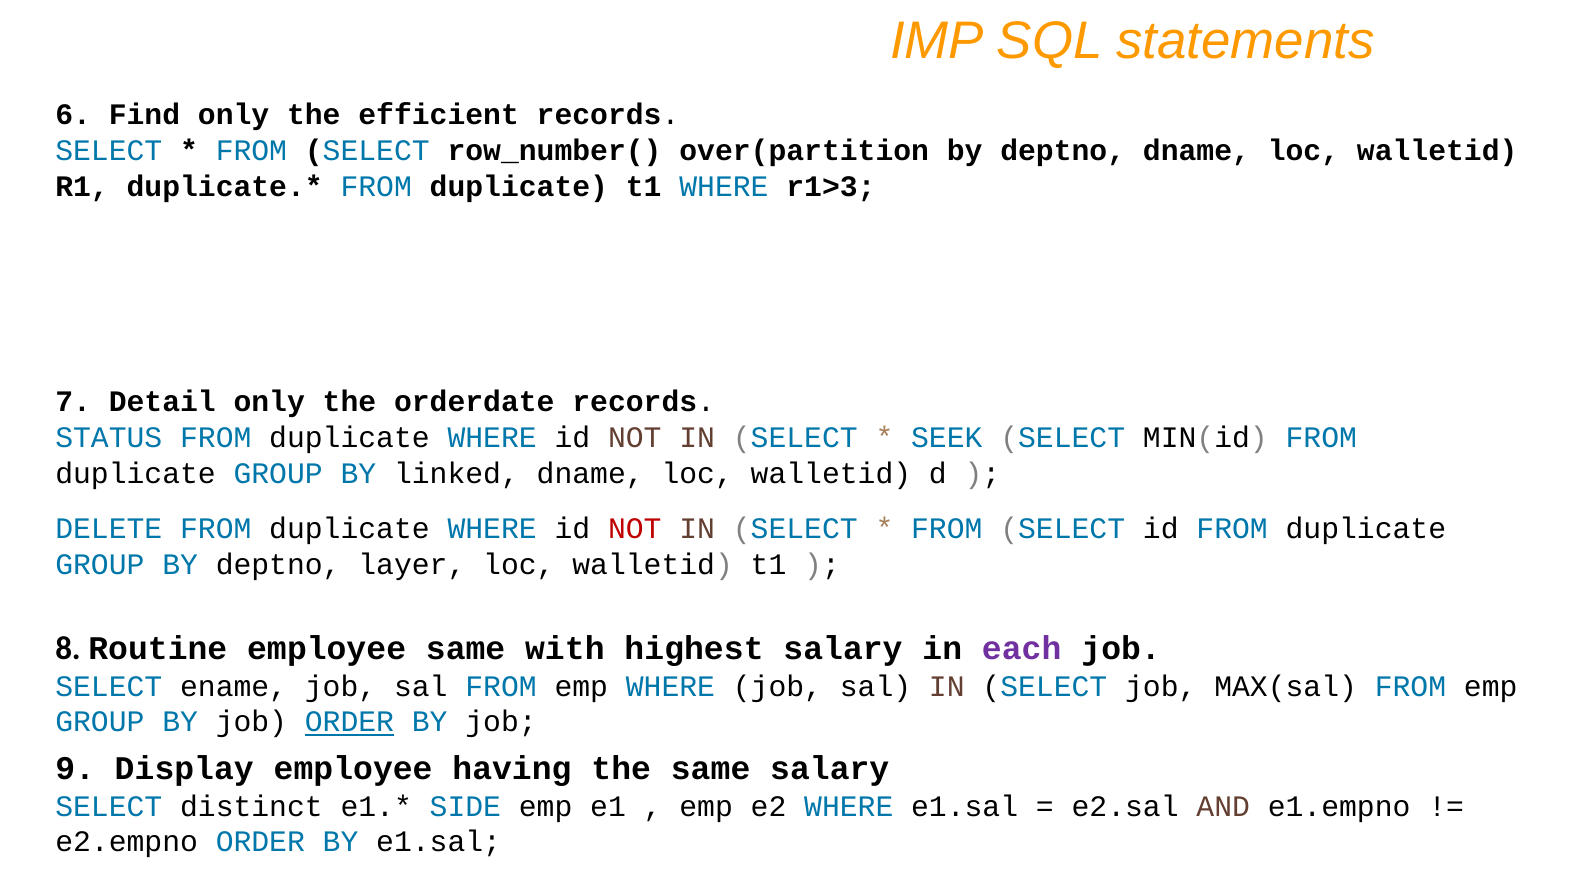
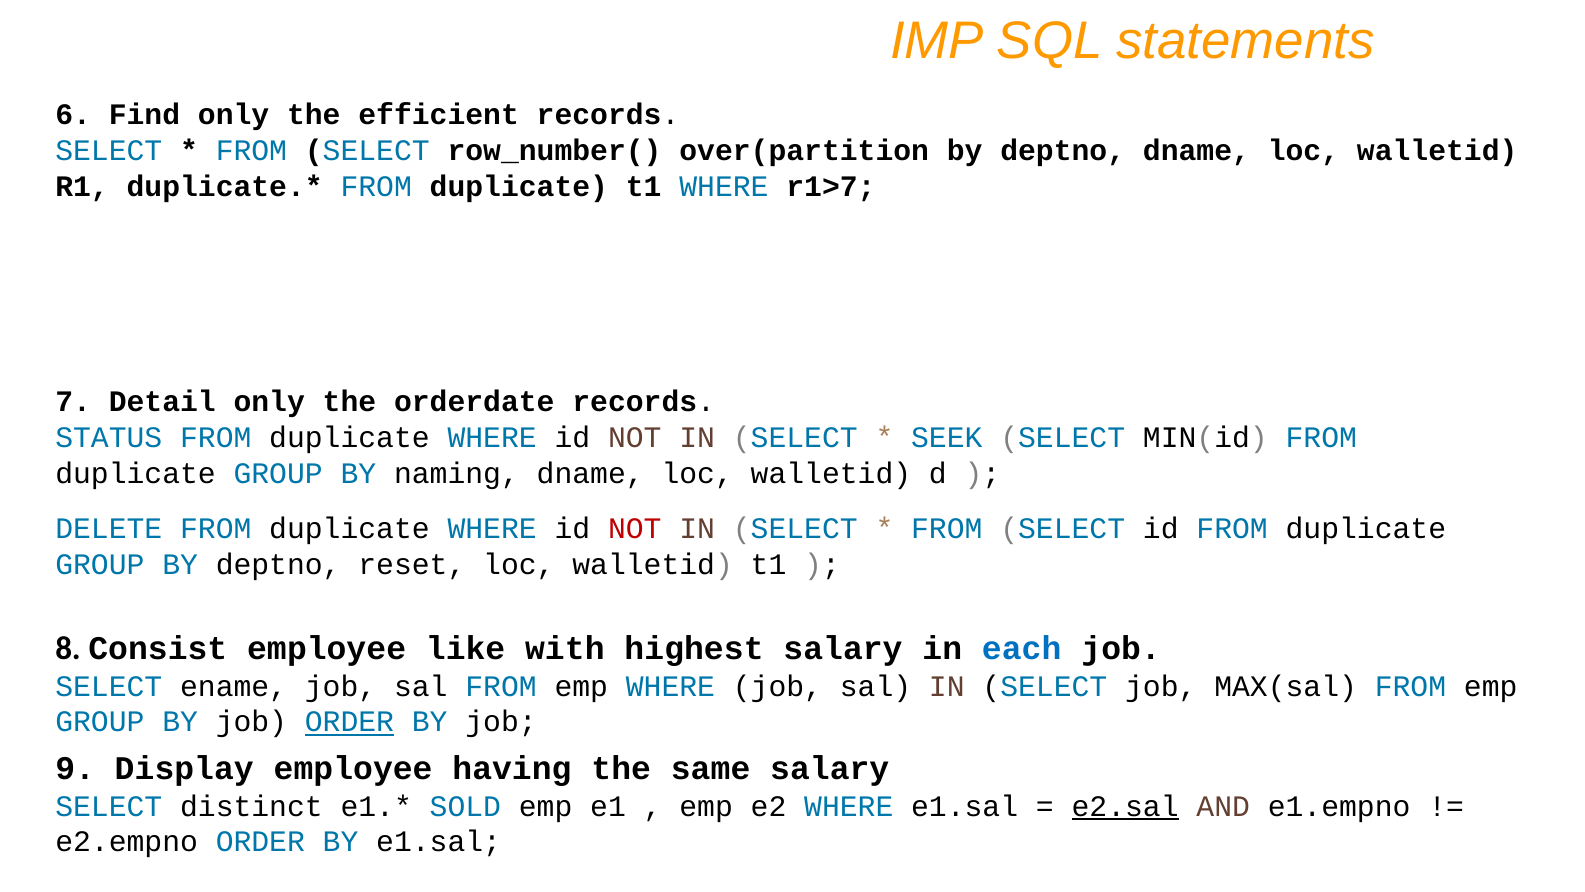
r1>3: r1>3 -> r1>7 (831, 186)
linked: linked -> naming (456, 473)
layer: layer -> reset (412, 564)
Routine: Routine -> Consist (158, 648)
employee same: same -> like (466, 648)
each colour: purple -> blue (1022, 648)
SIDE: SIDE -> SOLD (465, 806)
e2.sal underline: none -> present (1125, 806)
